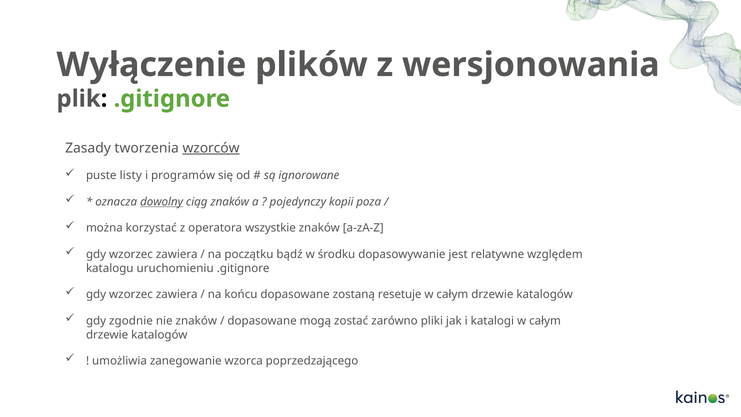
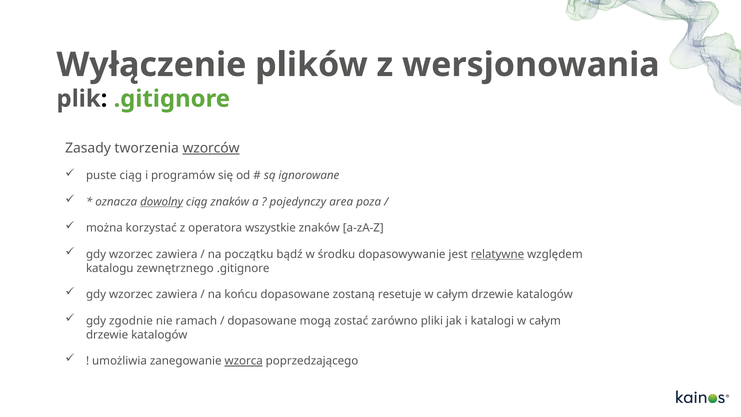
puste listy: listy -> ciąg (131, 175)
kopii: kopii -> area (341, 202)
relatywne underline: none -> present (497, 254)
uruchomieniu: uruchomieniu -> zewnętrznego (175, 268)
nie znaków: znaków -> ramach (196, 321)
wzorca underline: none -> present (244, 361)
